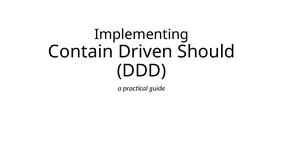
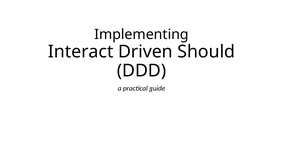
Contain: Contain -> Interact (81, 52)
